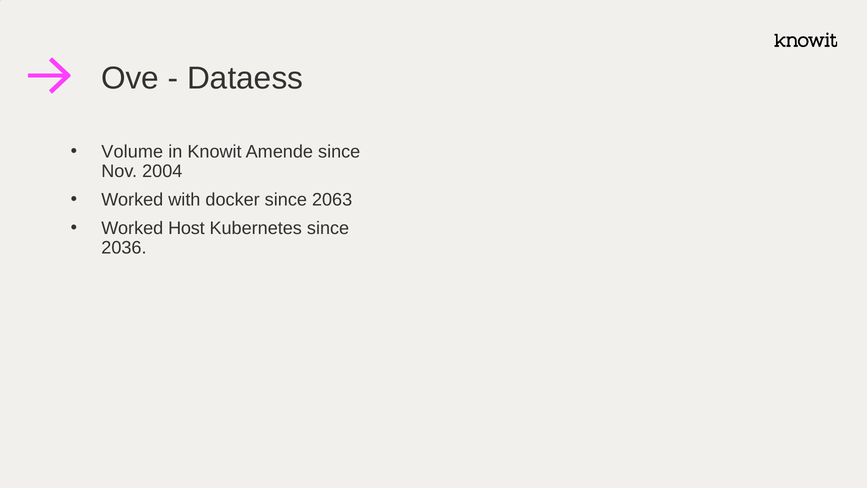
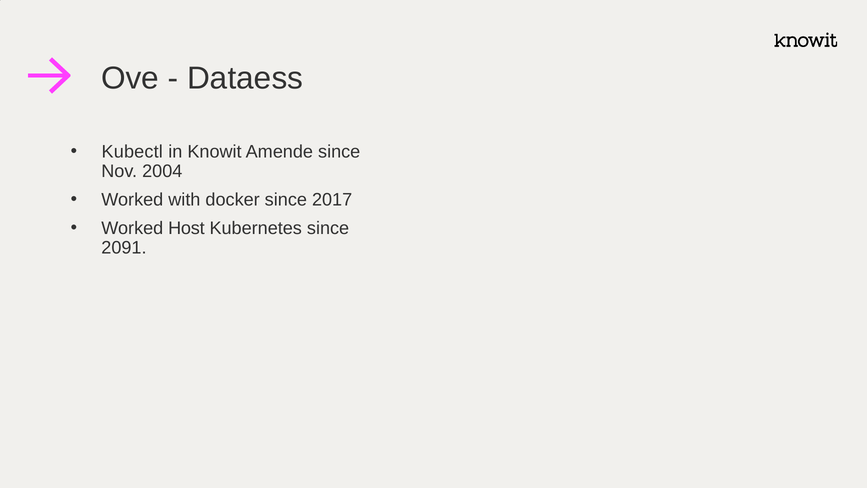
Volume: Volume -> Kubectl (132, 152)
2063: 2063 -> 2017 (332, 200)
2036: 2036 -> 2091 (124, 248)
